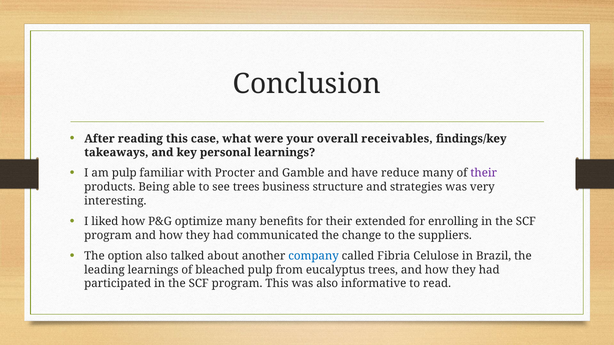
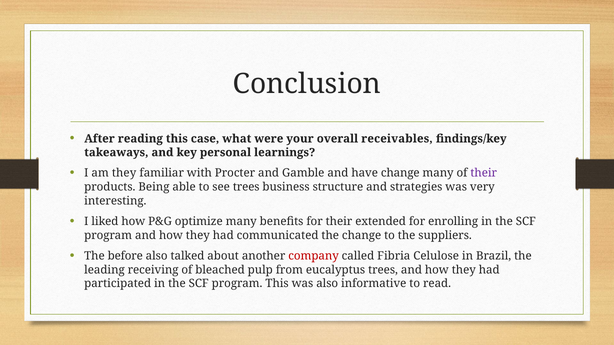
am pulp: pulp -> they (124, 173)
have reduce: reduce -> change (400, 173)
option: option -> before (125, 256)
company colour: blue -> red (314, 256)
leading learnings: learnings -> receiving (153, 270)
